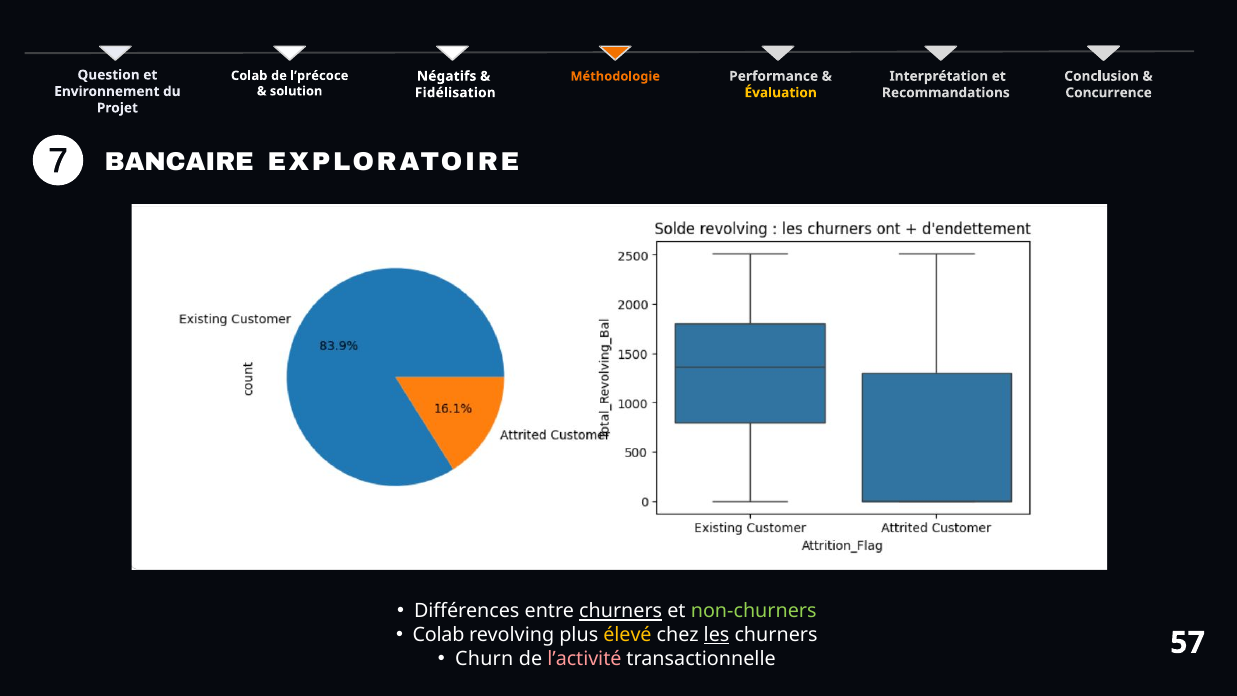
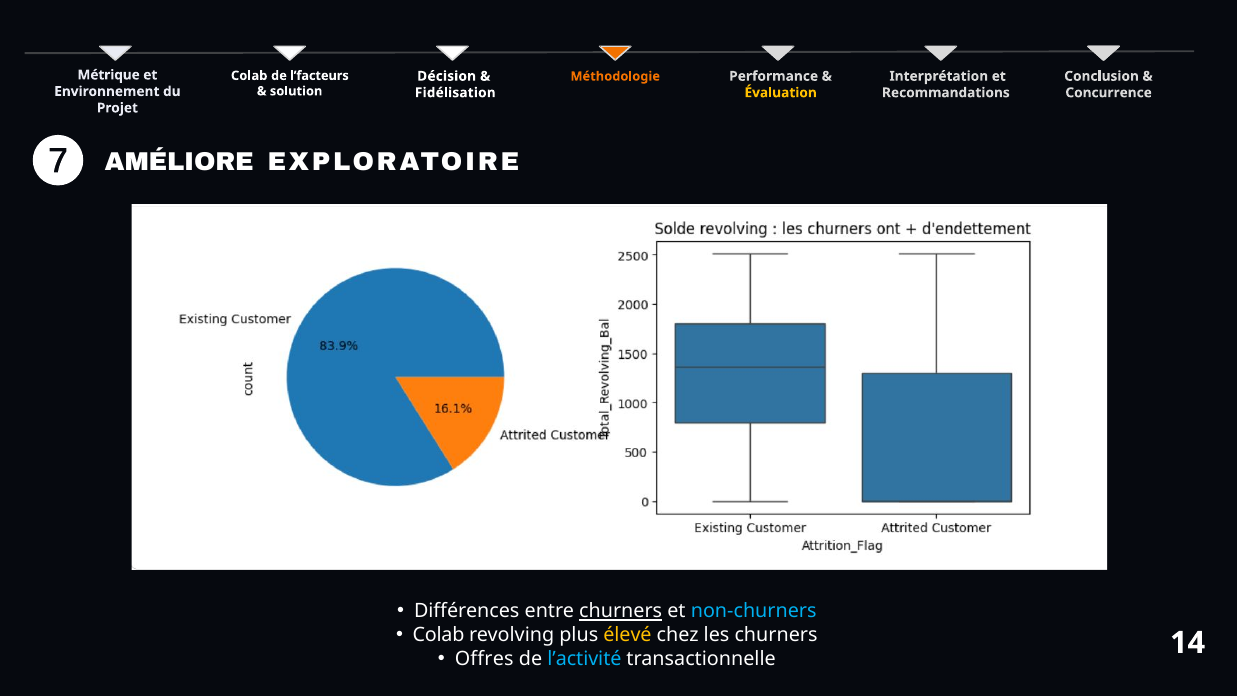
Question: Question -> Métrique (109, 75)
l’précoce: l’précoce -> l’facteurs (319, 76)
Négatifs: Négatifs -> Décision (447, 76)
BANCAIRE: BANCAIRE -> AMÉLIORE (179, 162)
non-churners colour: light green -> light blue (754, 611)
les underline: present -> none (717, 635)
Churn: Churn -> Offres (484, 659)
l’activité colour: pink -> light blue (584, 659)
57: 57 -> 14 (1188, 643)
